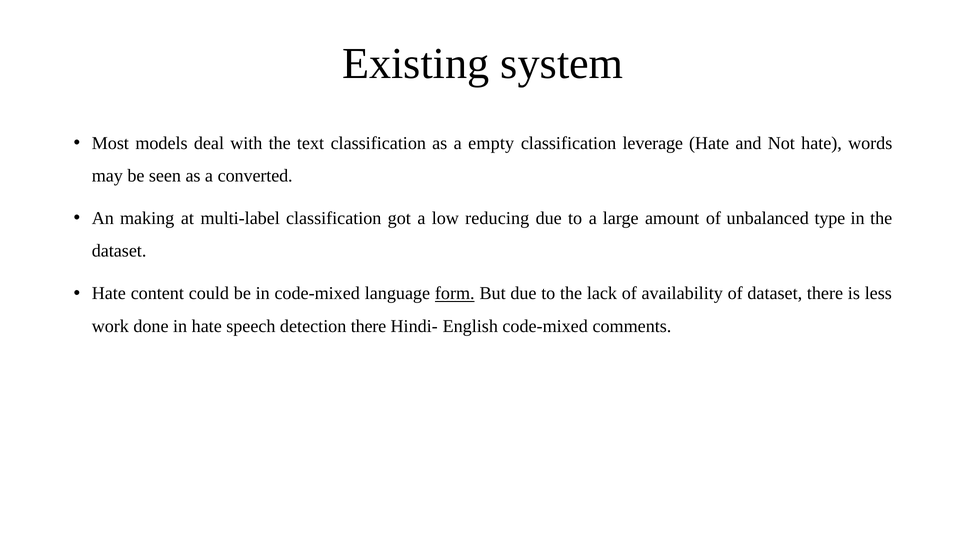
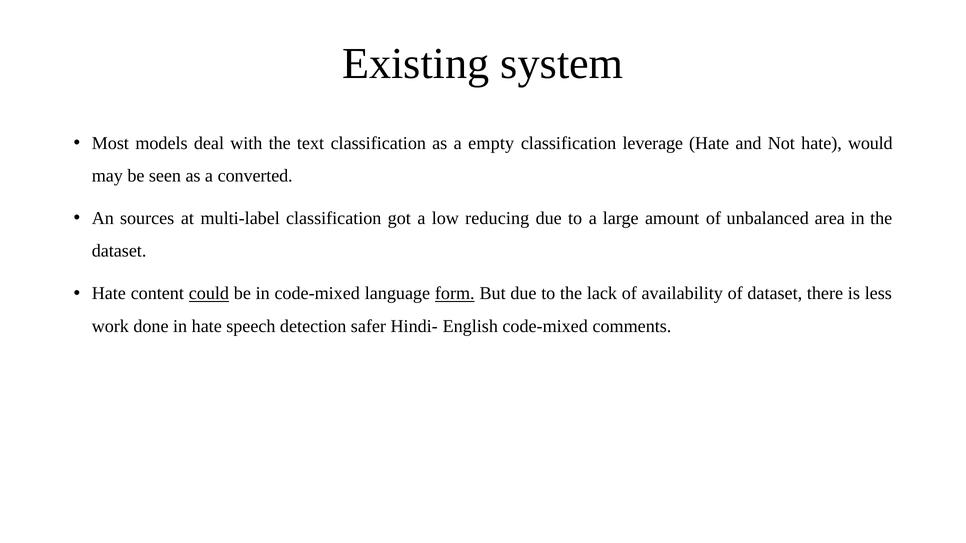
words: words -> would (870, 143)
making: making -> sources (147, 218)
type: type -> area (830, 218)
could underline: none -> present (209, 294)
detection there: there -> safer (368, 326)
